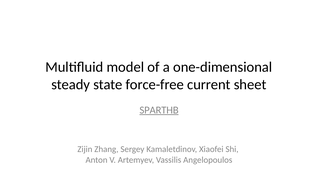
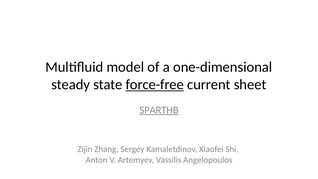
force-free underline: none -> present (155, 84)
